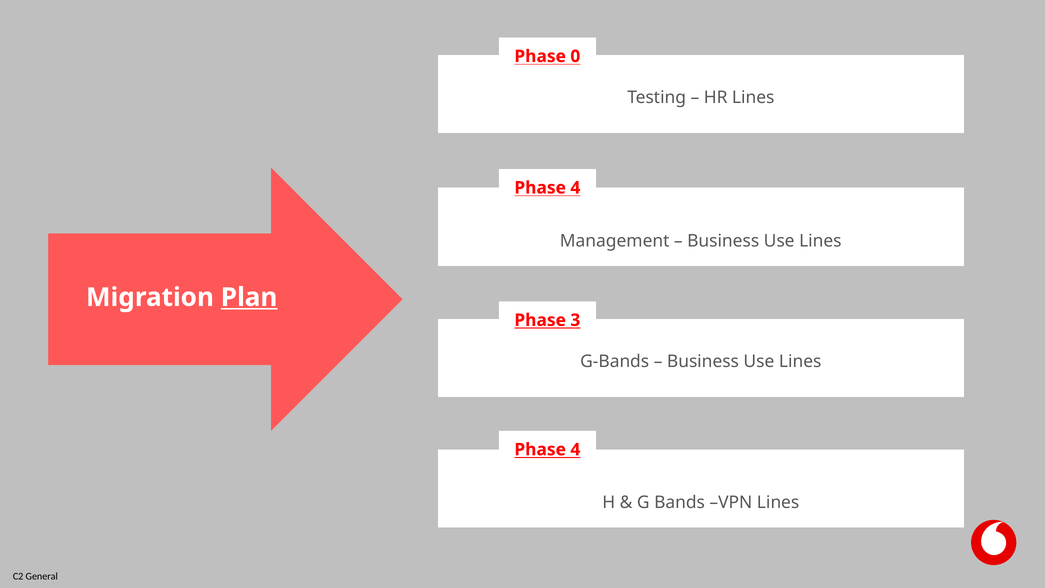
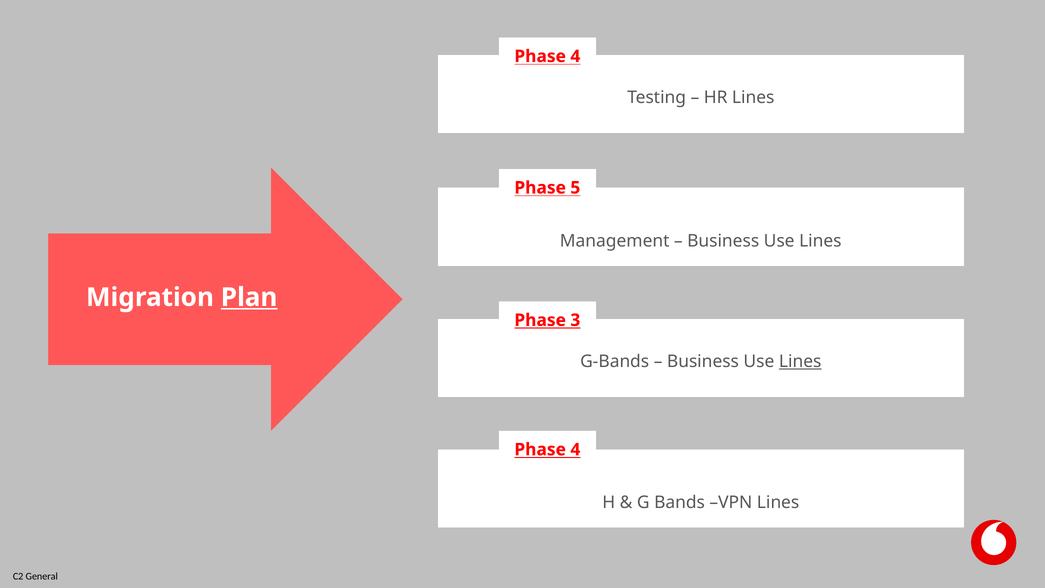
0: 0 -> 4 (575, 56)
4: 4 -> 5 (575, 188)
Lines underline: none -> present (800, 361)
